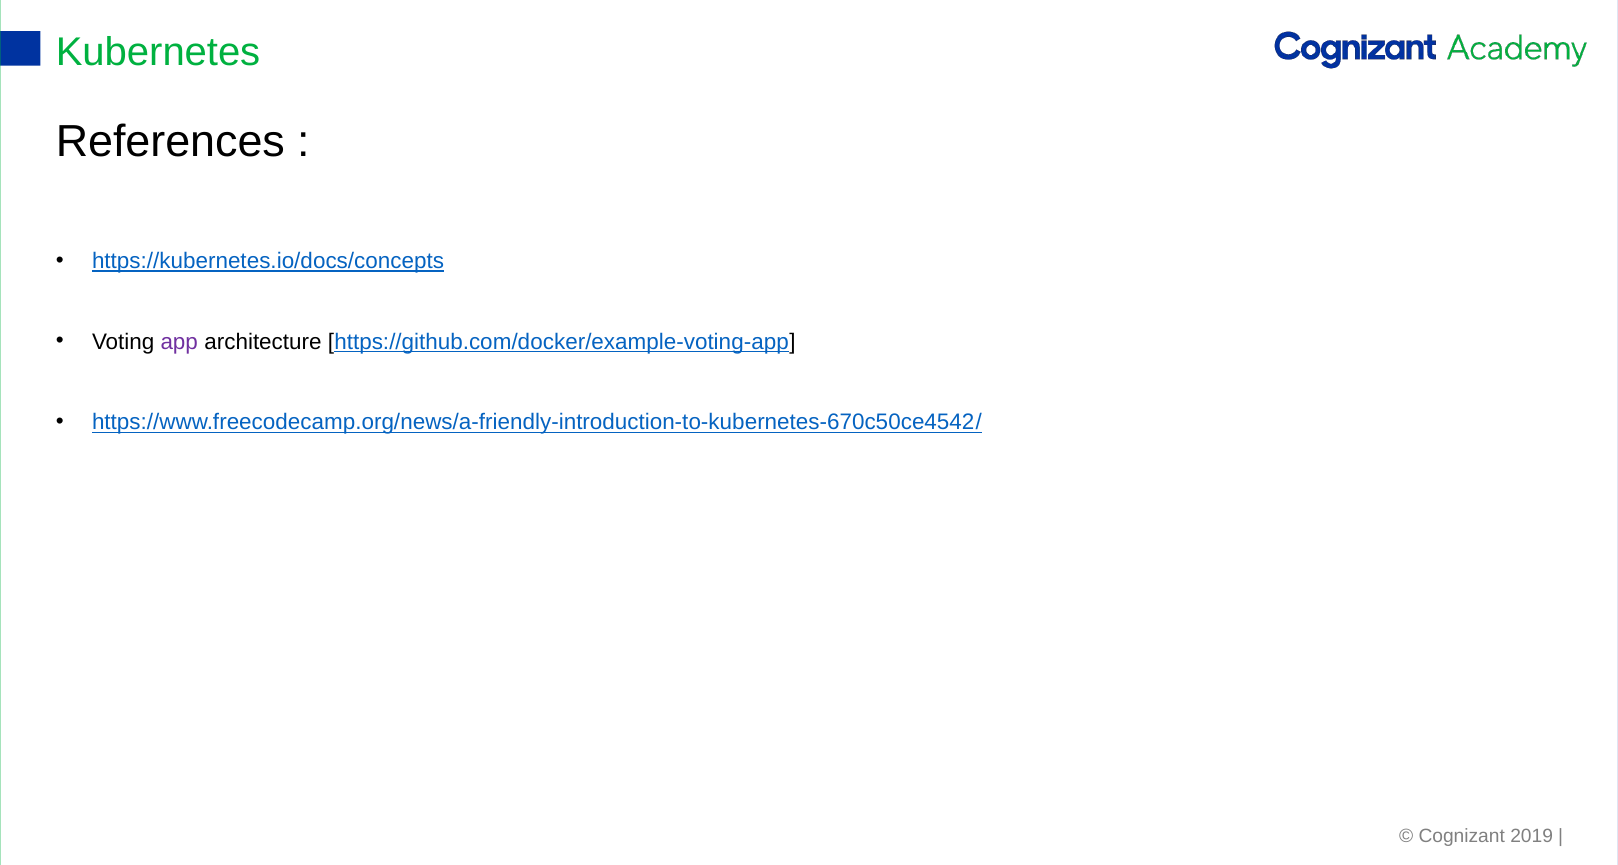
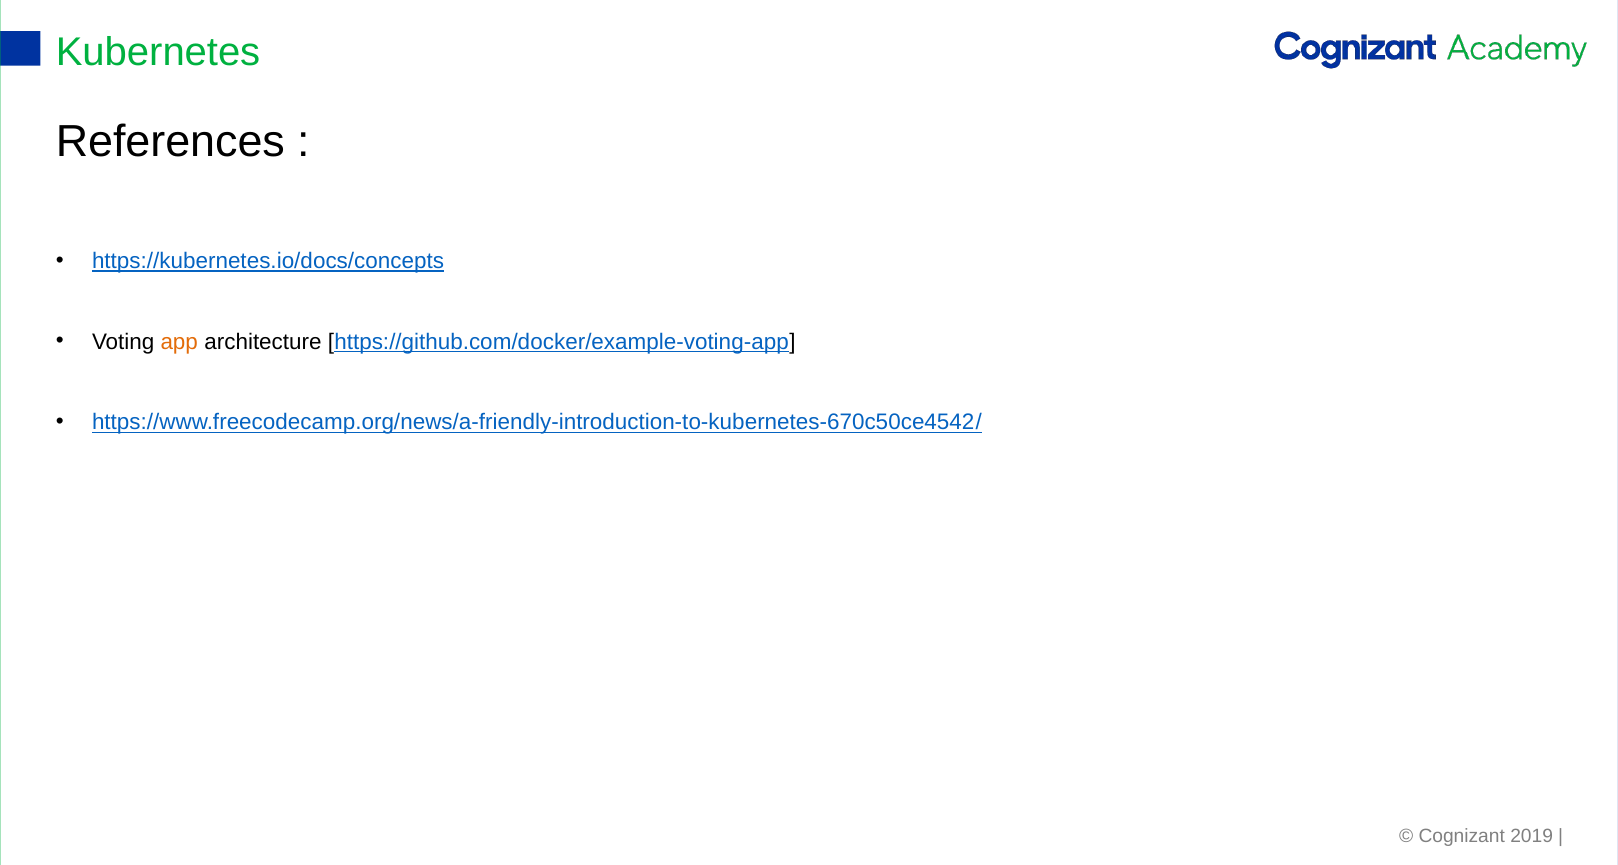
app colour: purple -> orange (179, 342)
